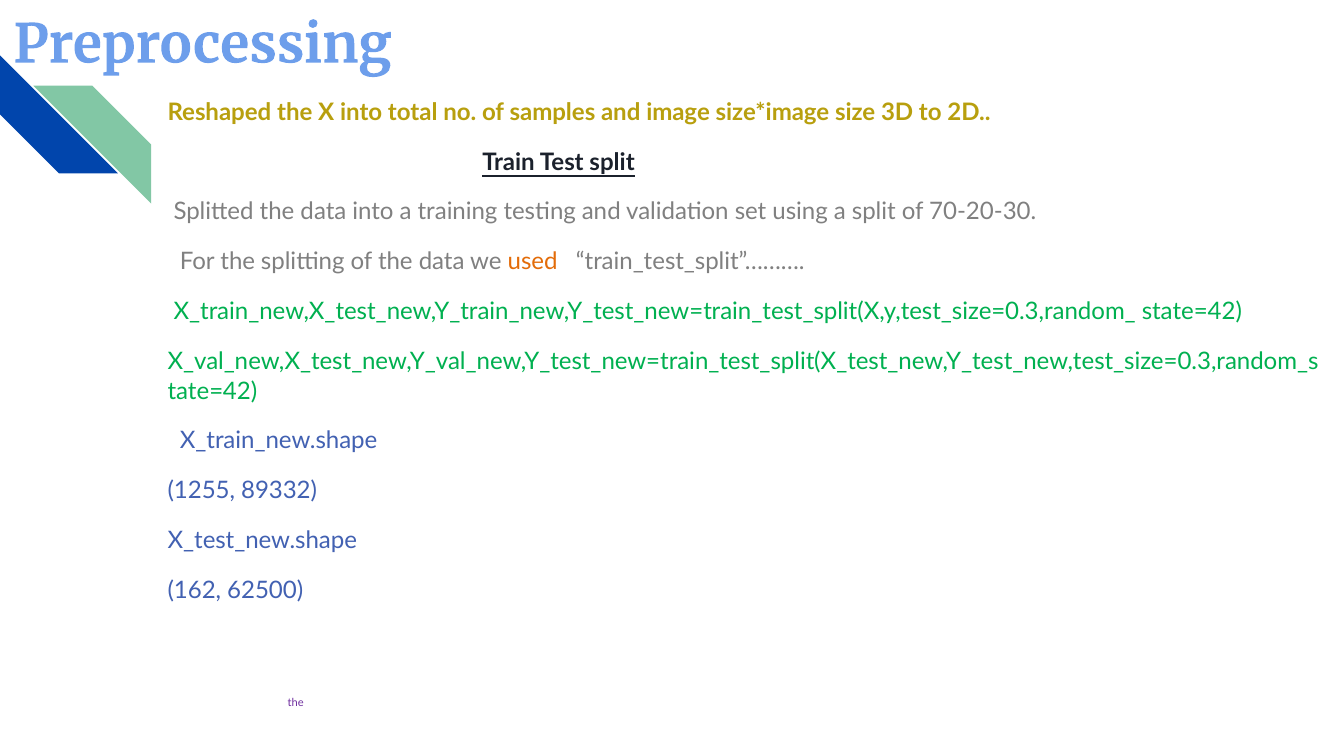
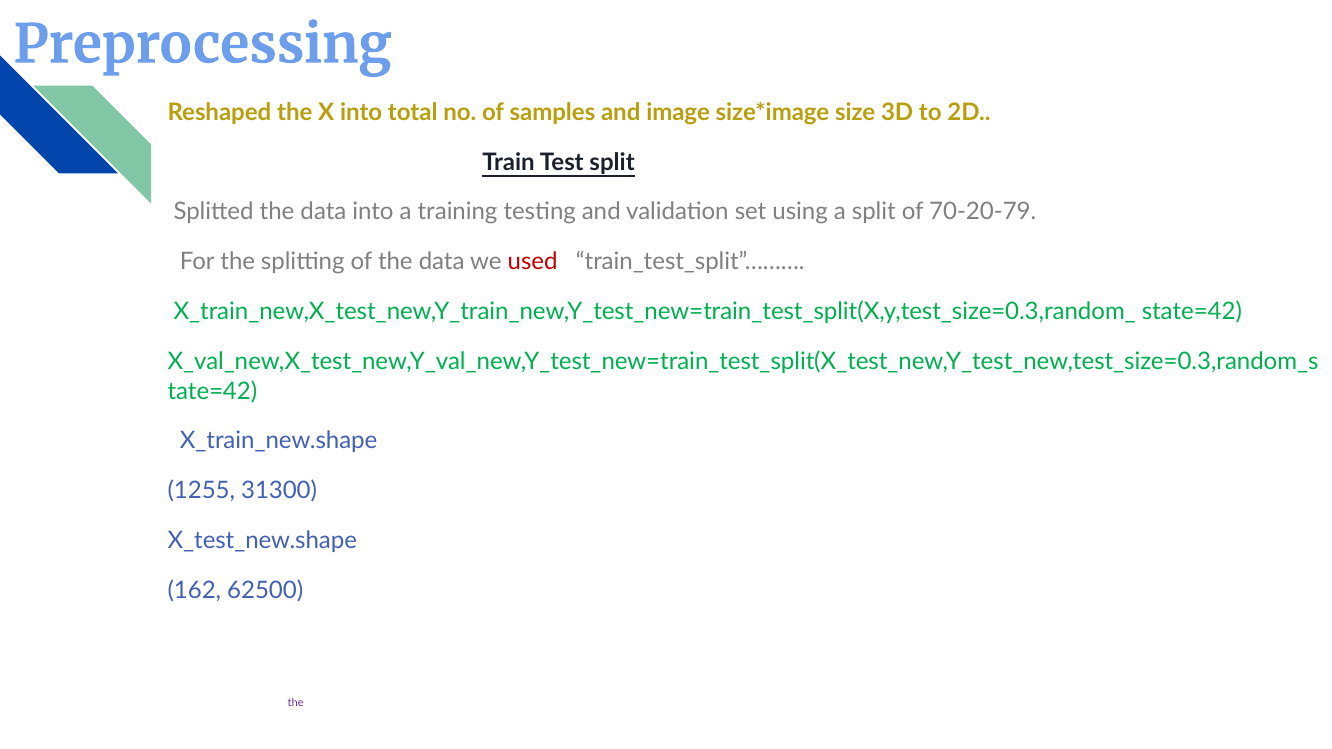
70-20-30: 70-20-30 -> 70-20-79 (983, 212)
used colour: orange -> red (533, 262)
89332: 89332 -> 31300 (279, 491)
